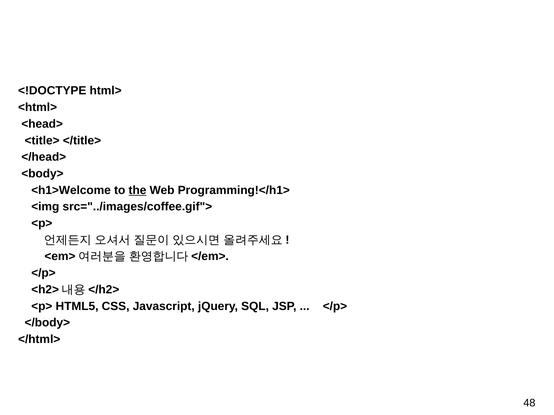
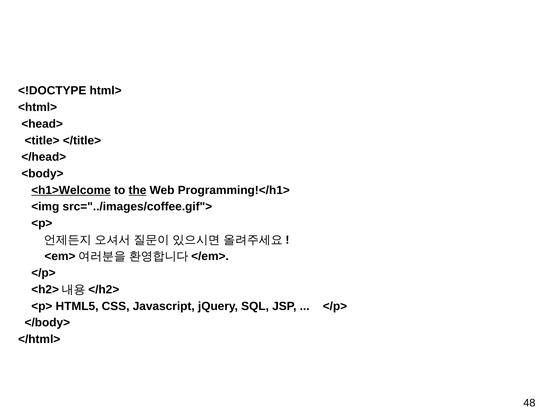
<h1>Welcome underline: none -> present (71, 190)
